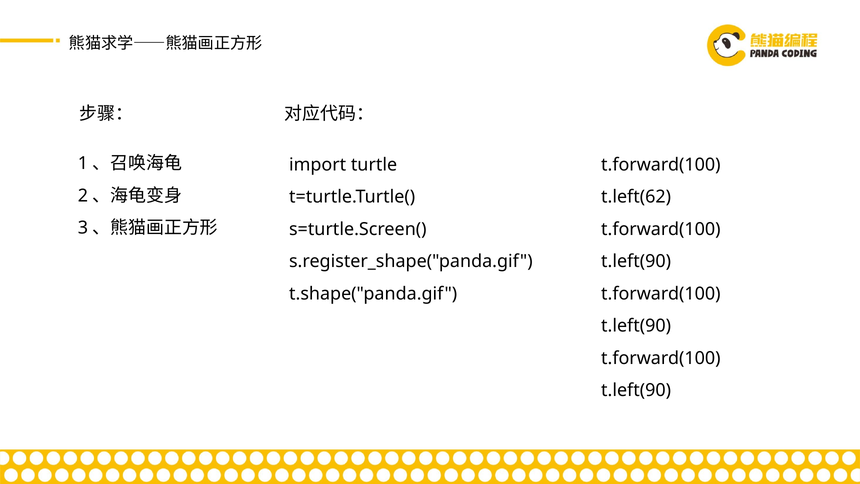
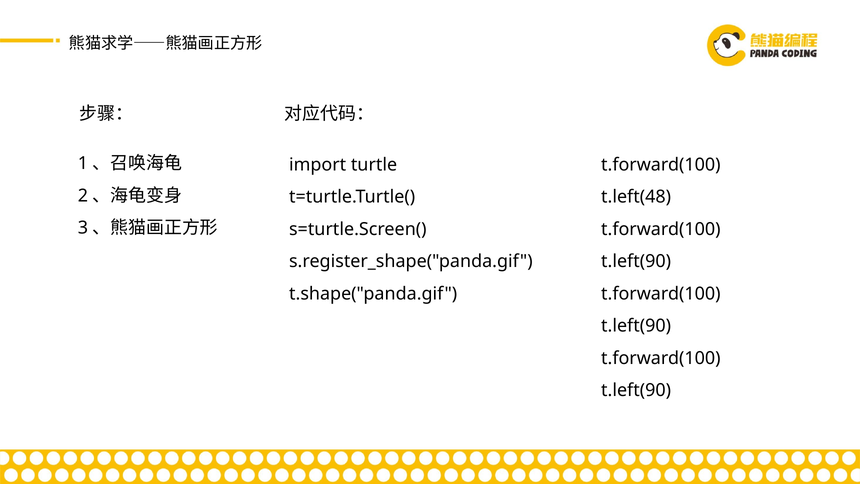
t.left(62: t.left(62 -> t.left(48 (636, 197)
